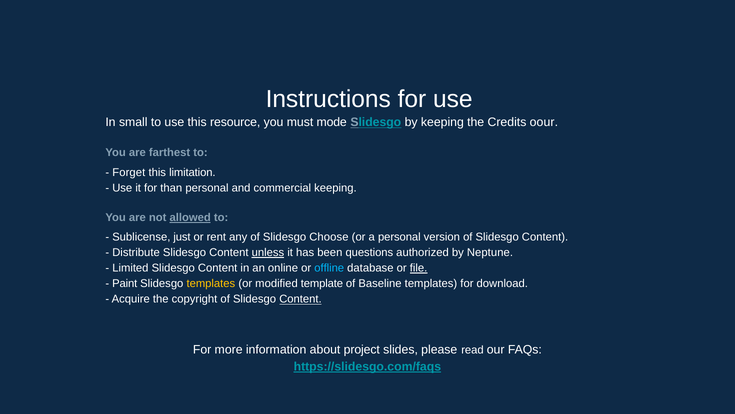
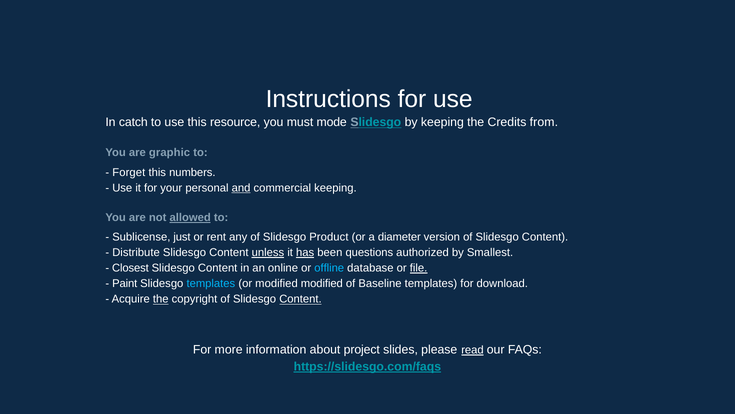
small: small -> catch (133, 122)
oour: oour -> from (544, 122)
farthest: farthest -> graphic (170, 153)
limitation: limitation -> numbers (192, 172)
than: than -> your (171, 188)
and underline: none -> present (241, 188)
Choose: Choose -> Product (329, 237)
a personal: personal -> diameter (399, 237)
has underline: none -> present (305, 252)
Neptune: Neptune -> Smallest (490, 252)
Limited: Limited -> Closest (130, 268)
templates colour: yellow -> light blue (211, 283)
modified template: template -> modified (322, 283)
the underline: none -> present (161, 299)
read underline: none -> present (472, 350)
